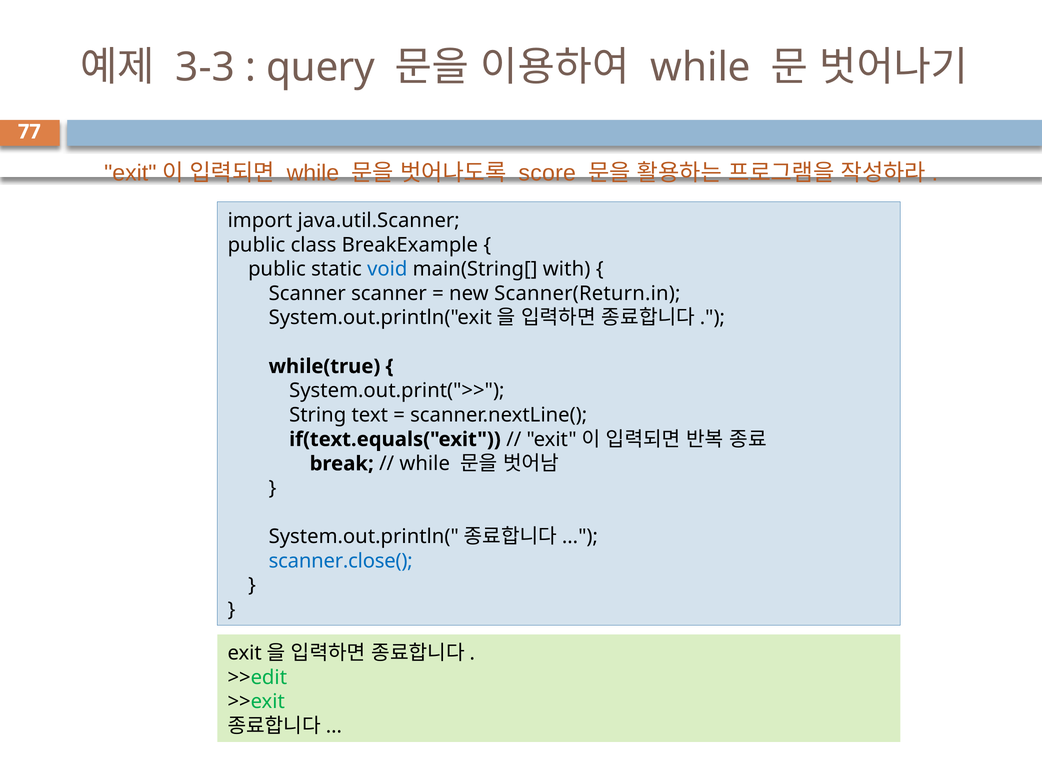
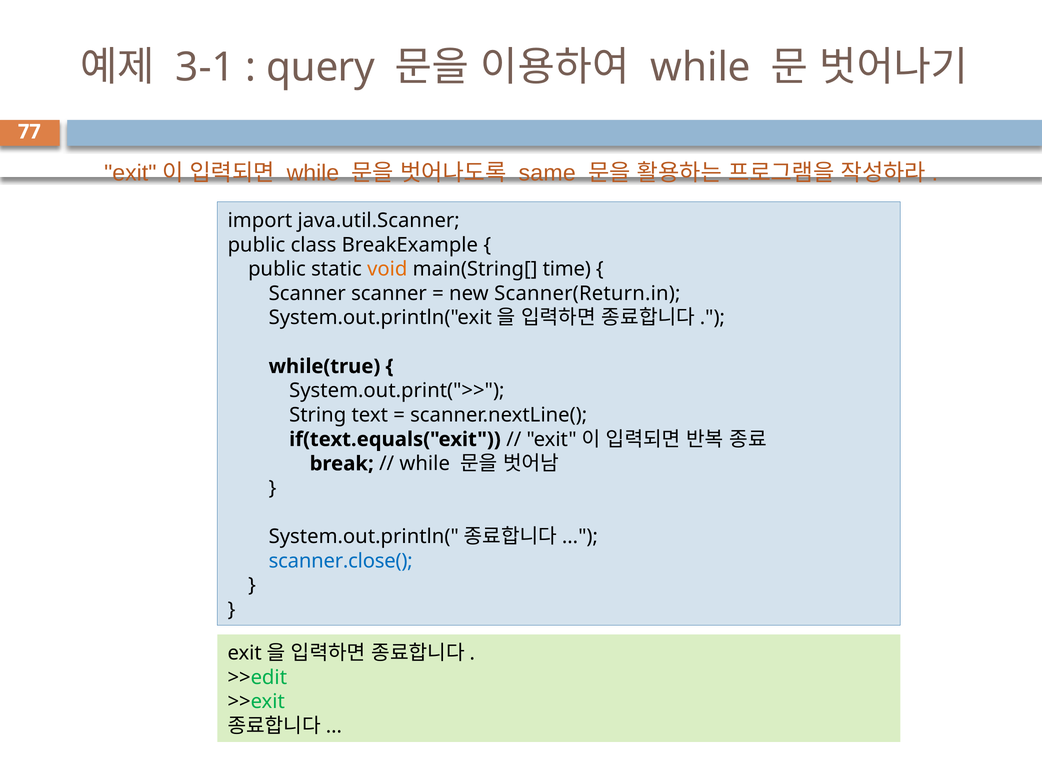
3-3: 3-3 -> 3-1 (205, 68)
score: score -> same (547, 173)
void colour: blue -> orange (387, 269)
with: with -> time (567, 269)
